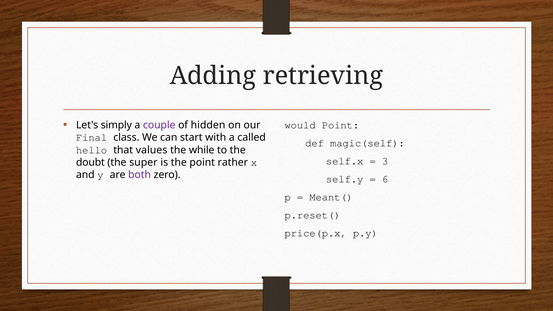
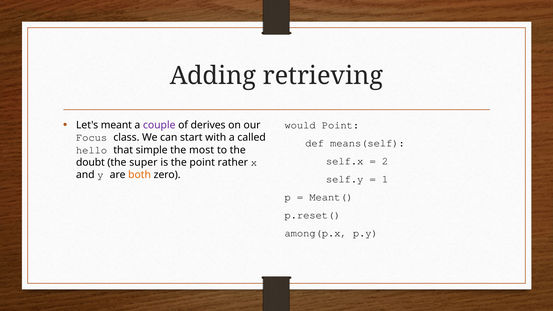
simply: simply -> meant (116, 125)
hidden: hidden -> derives (208, 125)
Final: Final -> Focus (92, 138)
magic(self: magic(self -> means(self (367, 143)
values: values -> simple (152, 150)
while: while -> most (202, 150)
3: 3 -> 2 (385, 161)
both colour: purple -> orange (140, 175)
6: 6 -> 1 (385, 179)
price(p.x: price(p.x -> among(p.x (316, 233)
